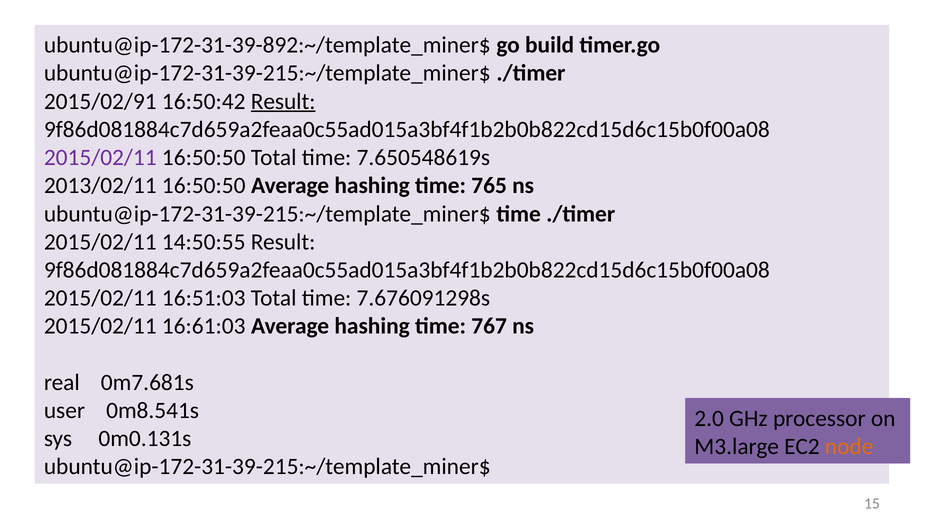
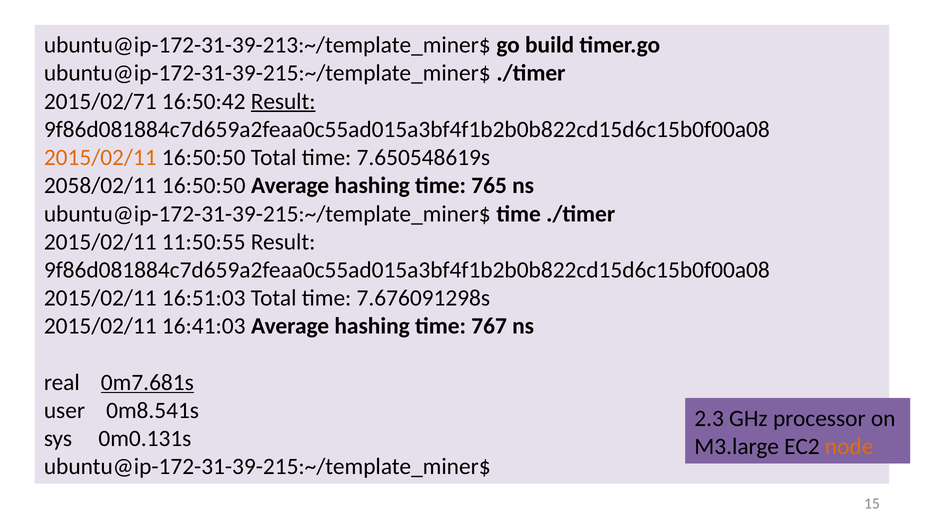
ubuntu@ip-172-31-39-892:~/template_miner$: ubuntu@ip-172-31-39-892:~/template_miner$ -> ubuntu@ip-172-31-39-213:~/template_miner$ (267, 45)
2015/02/91: 2015/02/91 -> 2015/02/71 (100, 101)
2015/02/11 colour: purple -> orange (100, 157)
2013/02/11: 2013/02/11 -> 2058/02/11 (100, 186)
14:50:55: 14:50:55 -> 11:50:55 (204, 242)
16:61:03: 16:61:03 -> 16:41:03 (204, 326)
0m7.681s underline: none -> present (147, 382)
2.0: 2.0 -> 2.3 (709, 418)
